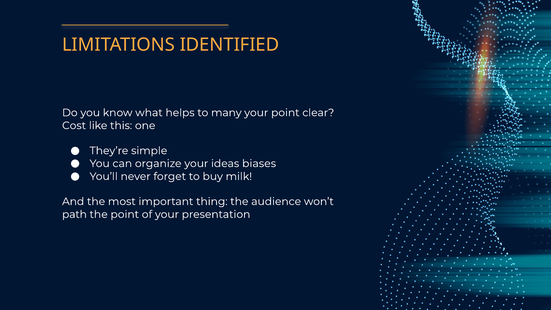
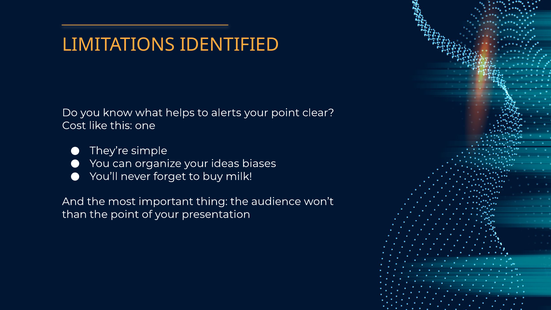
many: many -> alerts (226, 113)
path: path -> than (74, 214)
